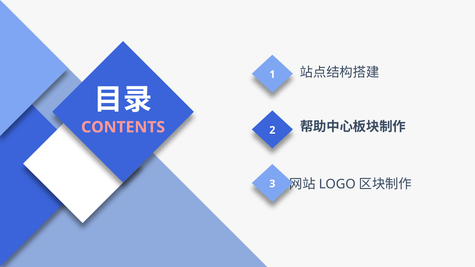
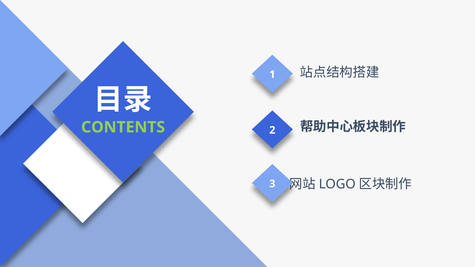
CONTENTS colour: pink -> light green (123, 127)
